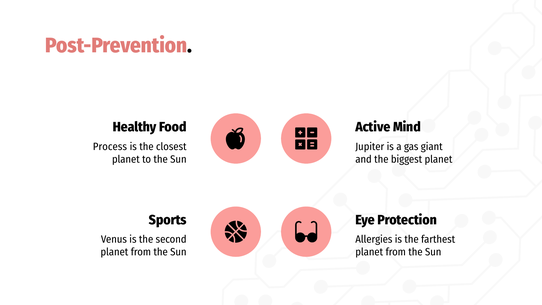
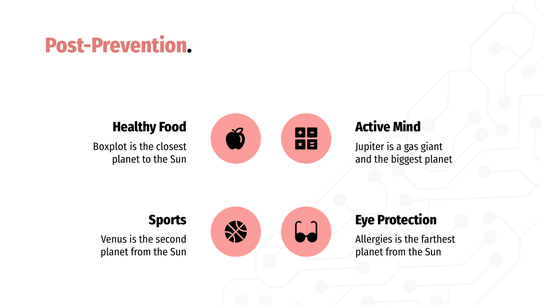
Process: Process -> Boxplot (110, 147)
